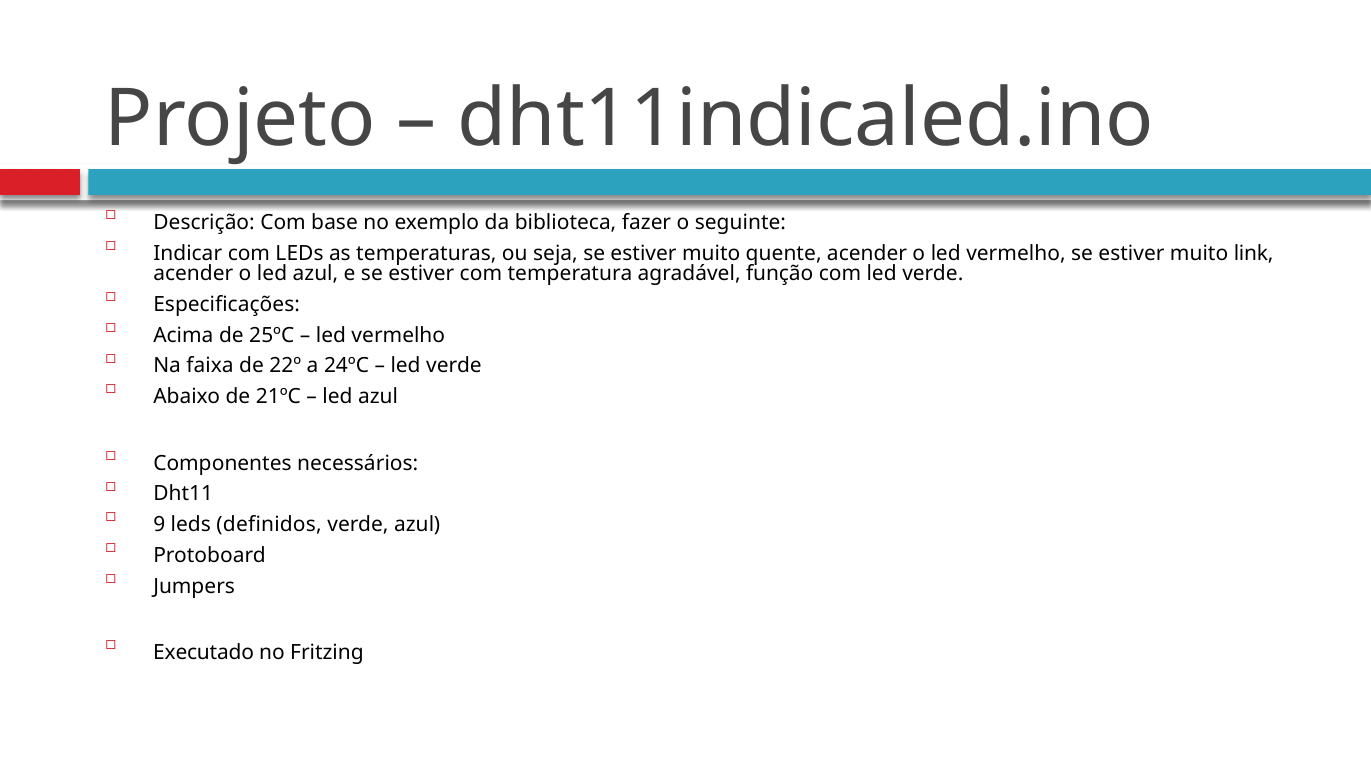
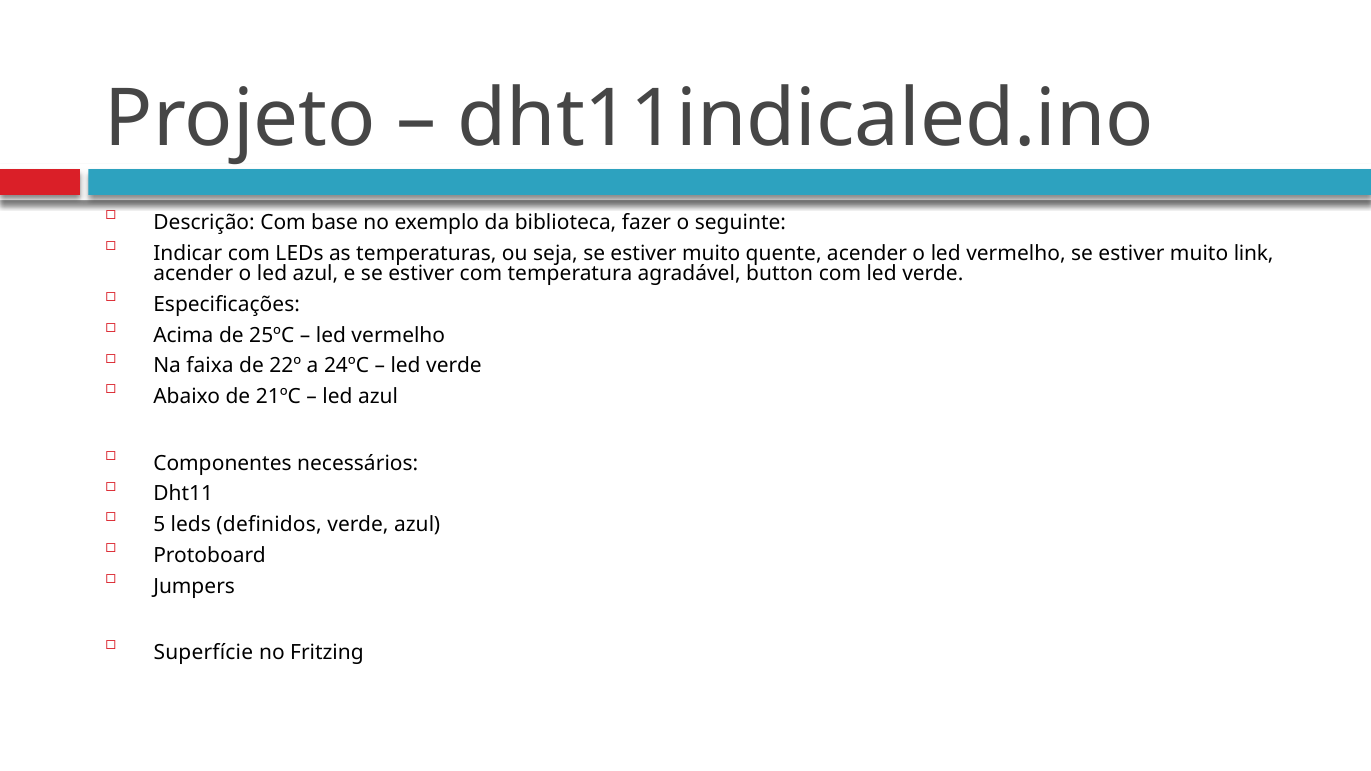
função: função -> button (780, 274)
9: 9 -> 5 (159, 525)
Executado: Executado -> Superfície (203, 653)
